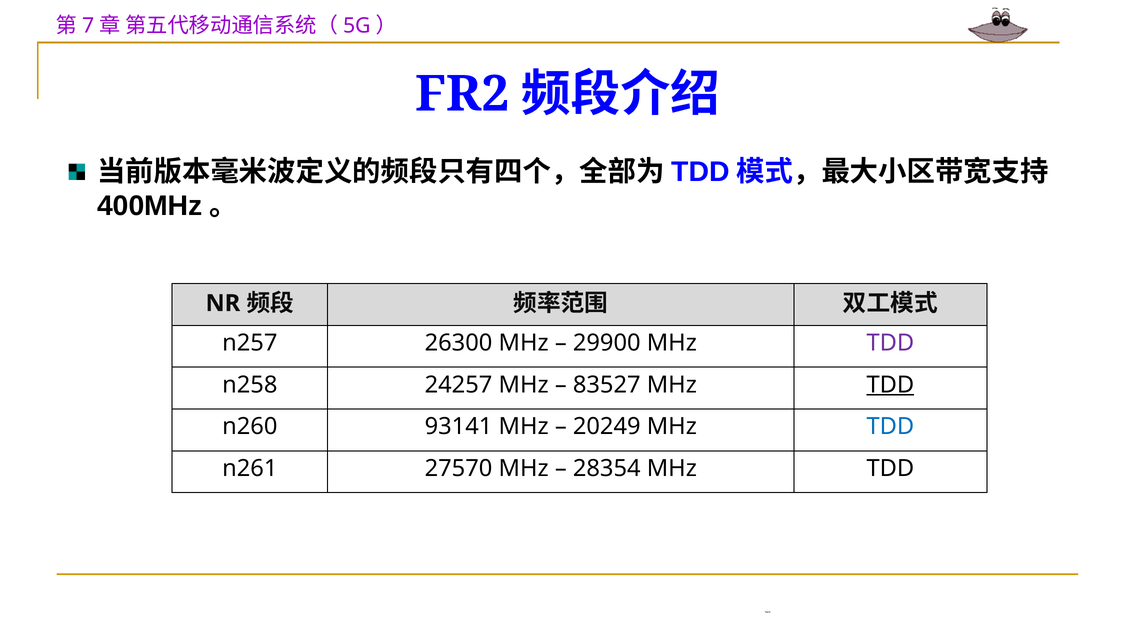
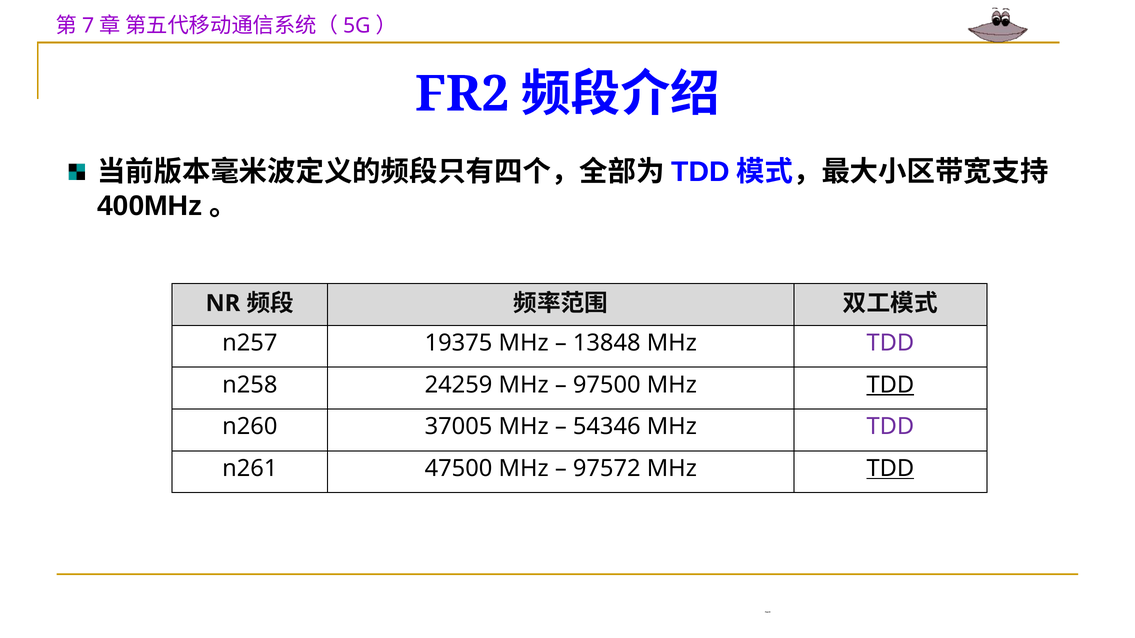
26300: 26300 -> 19375 (459, 343)
29900: 29900 -> 13848 (607, 343)
24257: 24257 -> 24259 (459, 385)
83527: 83527 -> 97500 (607, 385)
93141: 93141 -> 37005 (459, 427)
20249: 20249 -> 54346 (607, 427)
TDD colour: blue -> purple (890, 427)
27570: 27570 -> 47500 (459, 469)
28354: 28354 -> 97572 (607, 469)
TDD underline: none -> present (890, 469)
